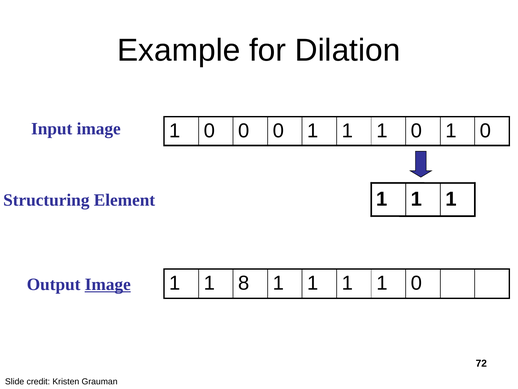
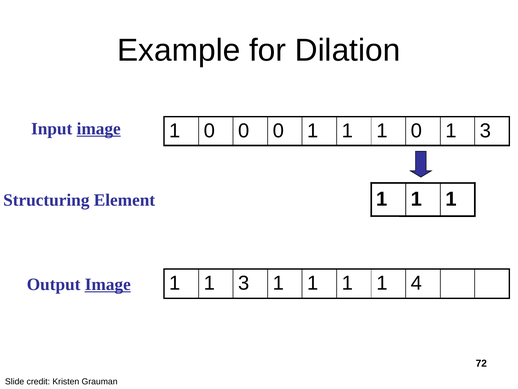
image underline: none -> present (99, 129)
0 1 0: 0 -> 3 (486, 131)
1 1 8: 8 -> 3 (244, 283)
0: 0 -> 4 (416, 283)
